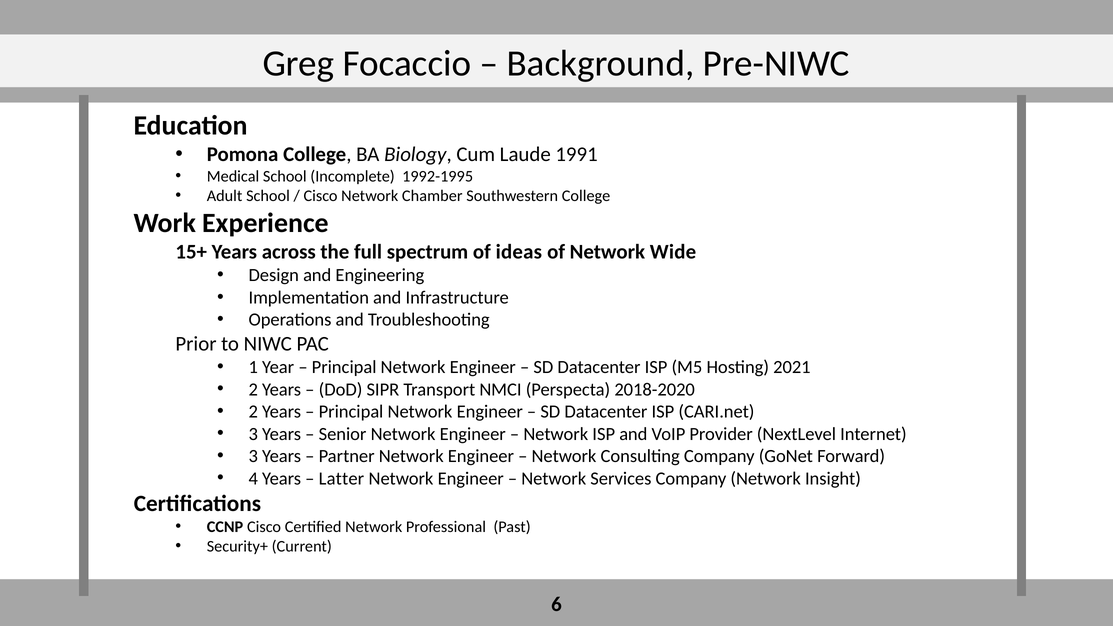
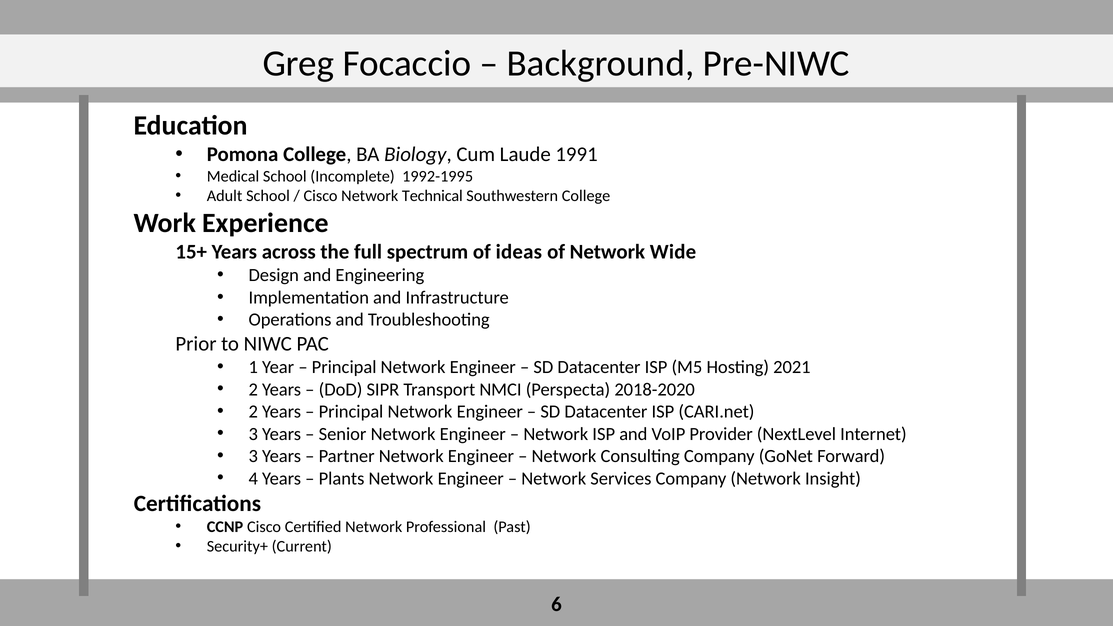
Chamber: Chamber -> Technical (432, 196)
Latter: Latter -> Plants (342, 478)
